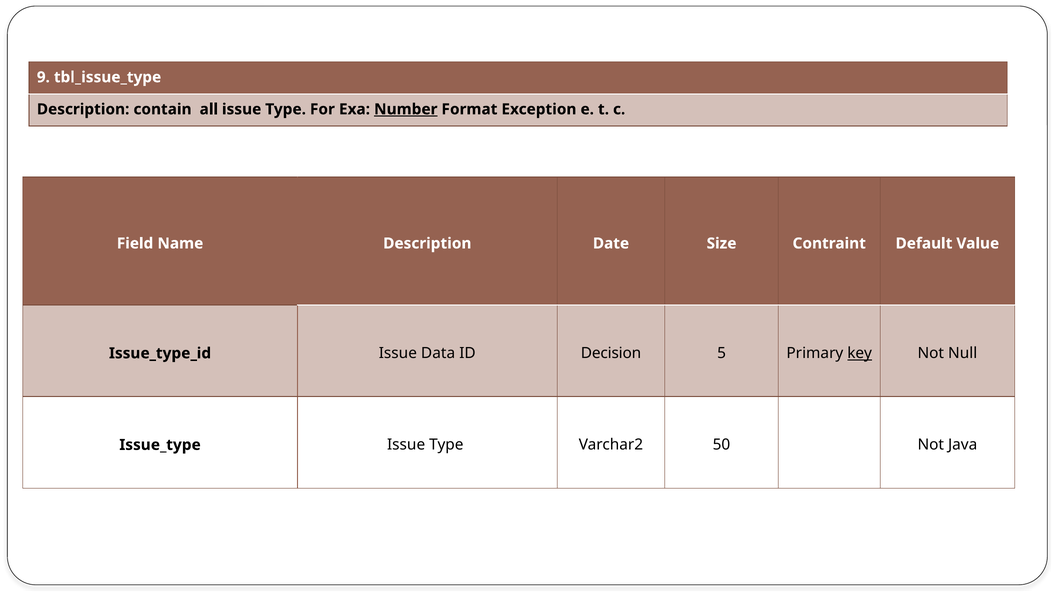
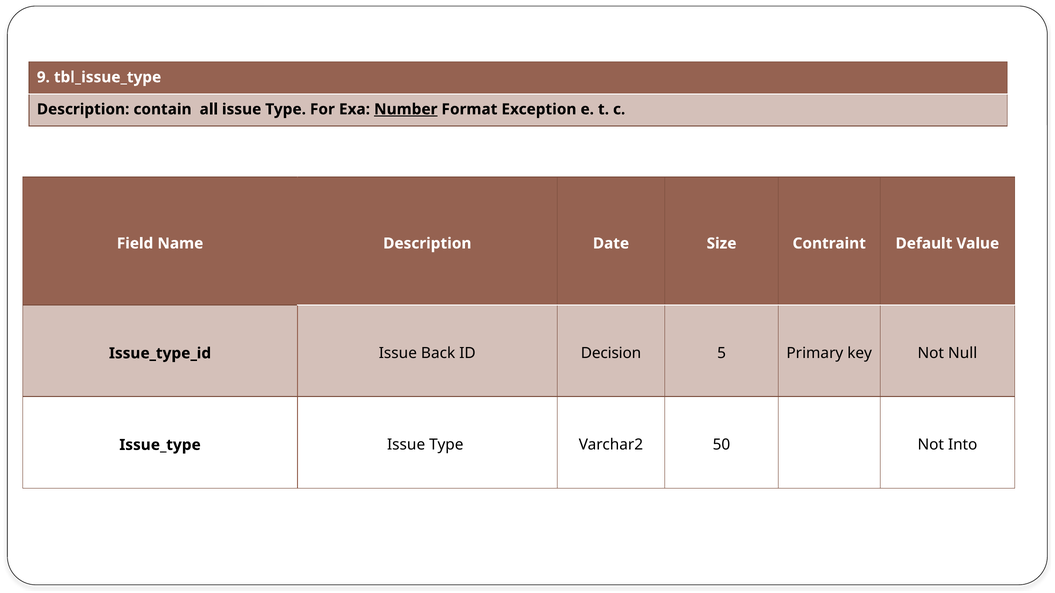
Data: Data -> Back (438, 354)
key underline: present -> none (860, 354)
Java: Java -> Into (963, 445)
